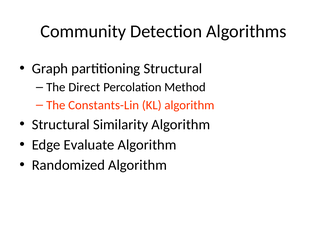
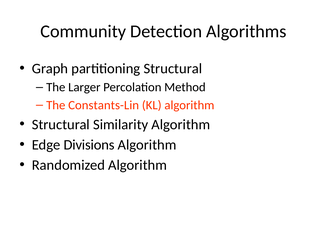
Direct: Direct -> Larger (84, 87)
Evaluate: Evaluate -> Divisions (89, 145)
